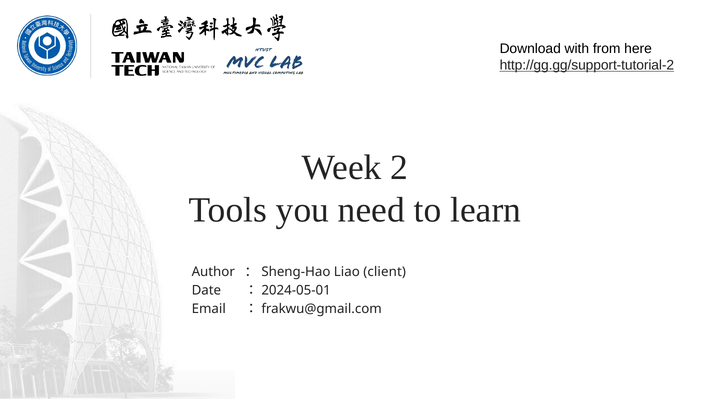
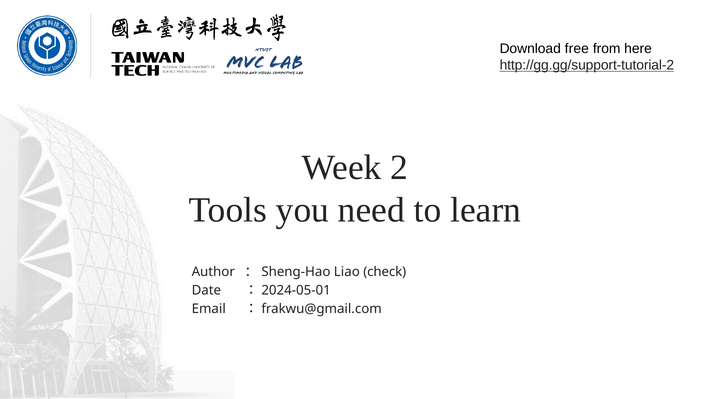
with: with -> free (577, 49)
client: client -> check (385, 272)
